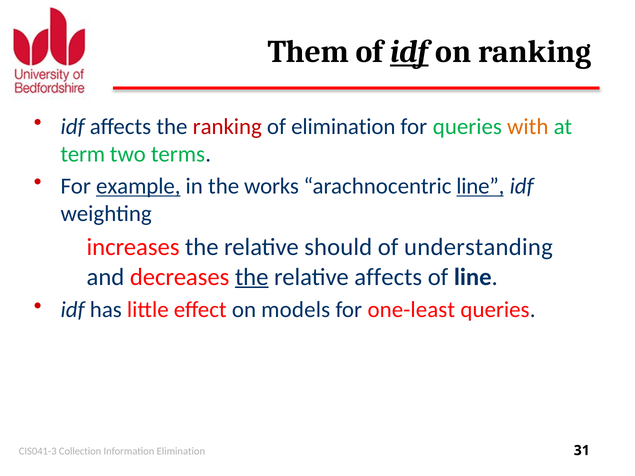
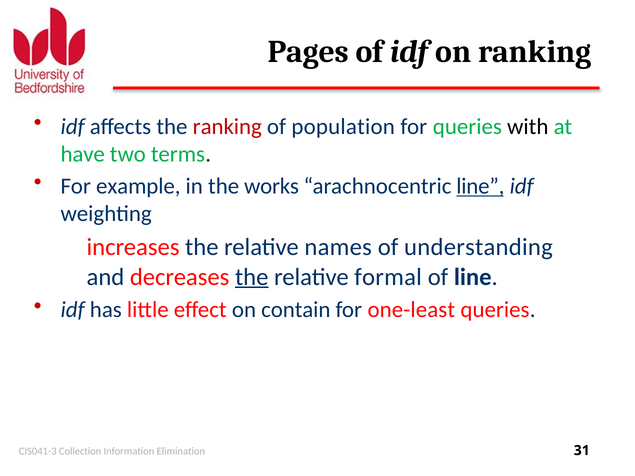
Them: Them -> Pages (308, 52)
idf underline: present -> none (409, 52)
of elimination: elimination -> population (343, 127)
with colour: orange -> black (528, 127)
term: term -> have (83, 154)
example underline: present -> none (138, 186)
should: should -> names (338, 247)
relative affects: affects -> formal (388, 277)
models: models -> contain (296, 310)
